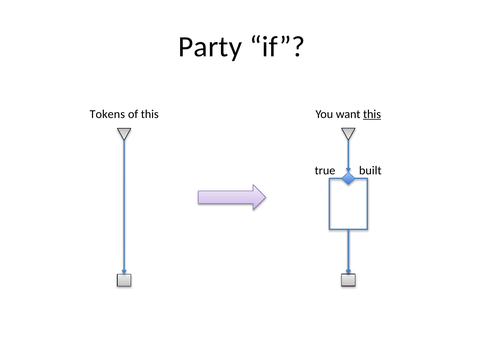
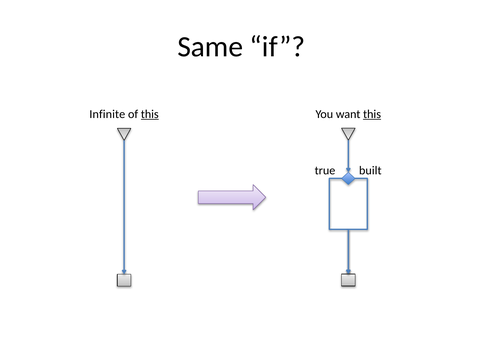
Party: Party -> Same (210, 47)
Tokens: Tokens -> Infinite (107, 114)
this underline: none -> present (150, 114)
